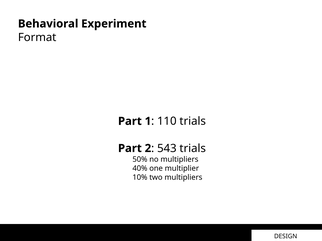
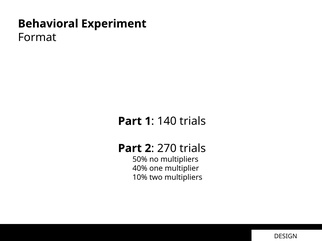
110: 110 -> 140 (167, 121)
543: 543 -> 270 (167, 149)
